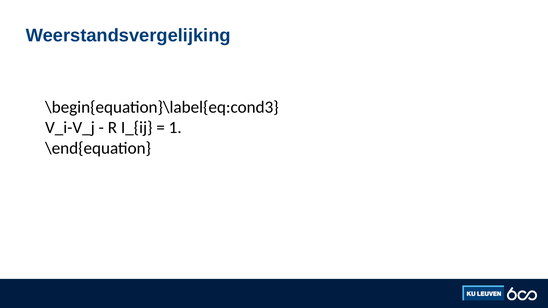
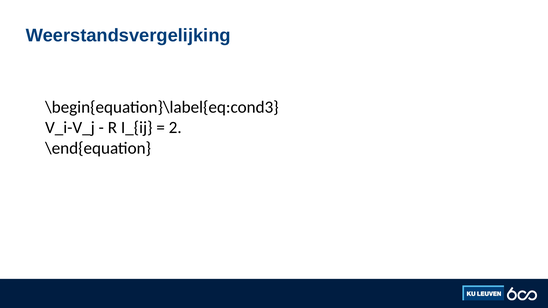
1: 1 -> 2 (175, 128)
